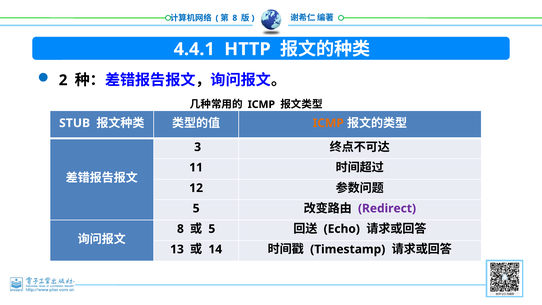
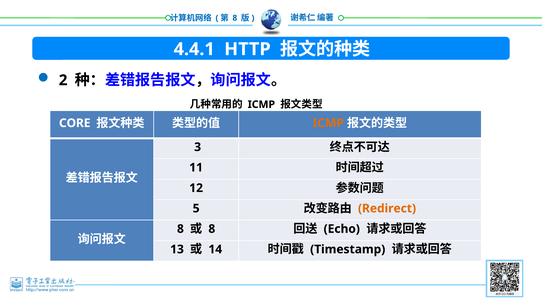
STUB: STUB -> CORE (75, 123)
Redirect colour: purple -> orange (387, 208)
5: 5 -> 8 (212, 229)
